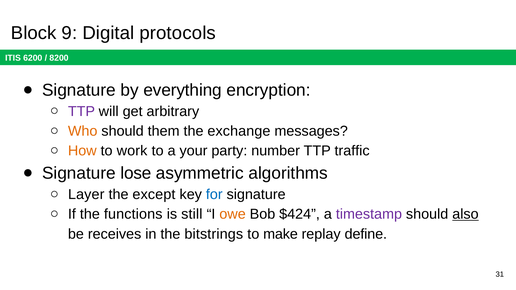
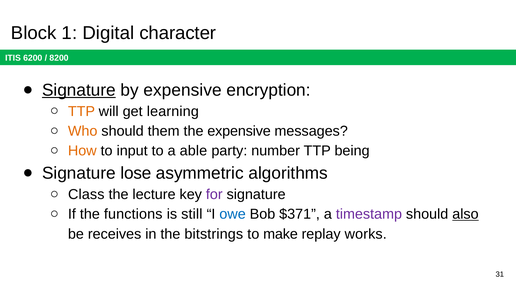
9: 9 -> 1 (69, 33)
protocols: protocols -> character (178, 33)
Signature underline: none -> present (79, 90)
by everything: everything -> expensive (183, 90)
TTP colour: purple -> orange (81, 111)
arbitrary: arbitrary -> learning (173, 111)
the exchange: exchange -> expensive (239, 131)
work: work -> input (132, 151)
your: your -> able (193, 151)
traffic: traffic -> being (352, 151)
Layer: Layer -> Class (86, 195)
except: except -> lecture (154, 195)
for colour: blue -> purple (214, 195)
owe colour: orange -> blue (233, 214)
$424: $424 -> $371 (300, 214)
define: define -> works (366, 234)
